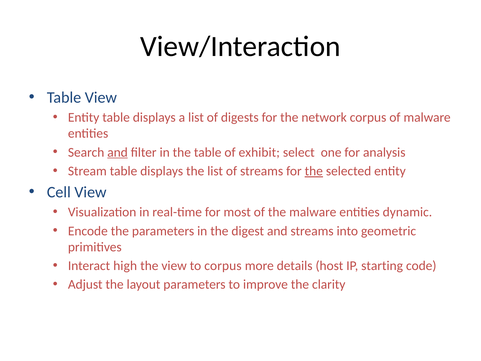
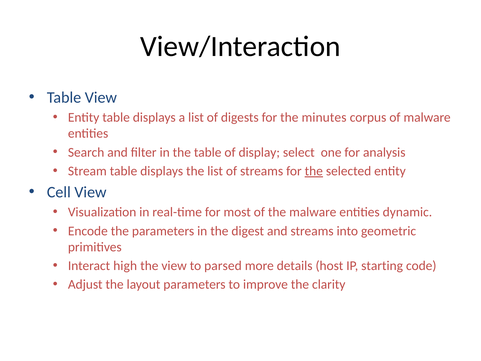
network: network -> minutes (324, 117)
and underline: present -> none (118, 152)
exhibit: exhibit -> display (259, 152)
to corpus: corpus -> parsed (223, 266)
